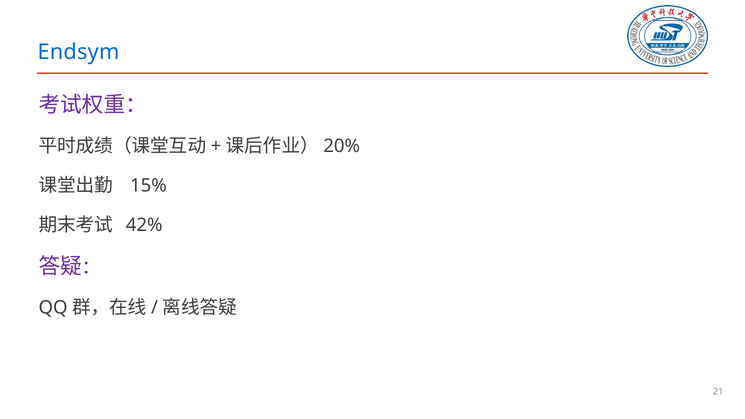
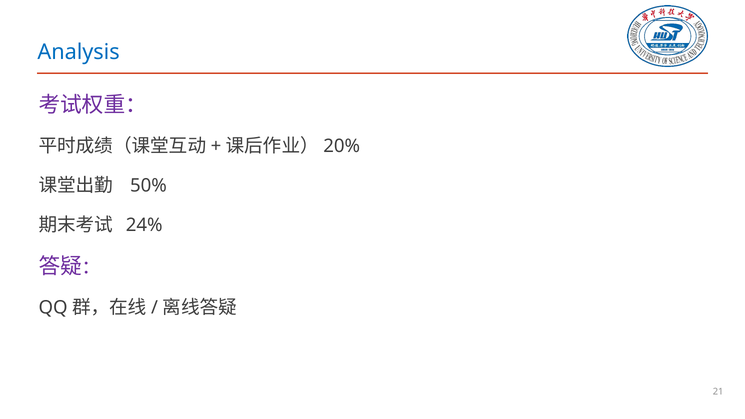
Endsym: Endsym -> Analysis (79, 52)
15%: 15% -> 50% (148, 186)
42%: 42% -> 24% (144, 225)
